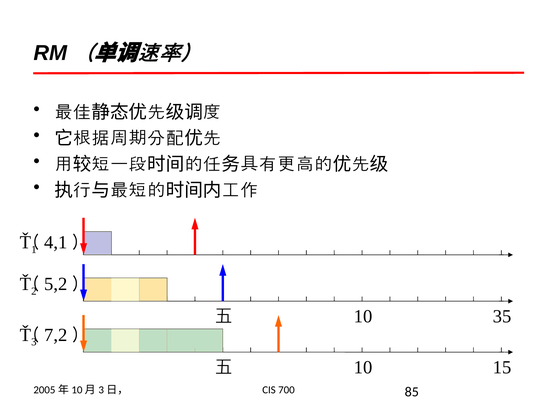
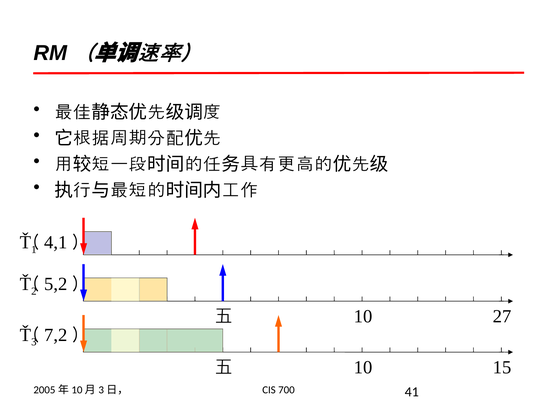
35: 35 -> 27 (502, 317)
85: 85 -> 41 (412, 393)
